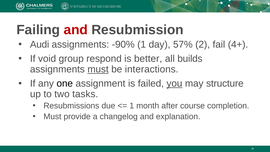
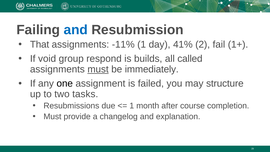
and colour: red -> blue (76, 30)
Audi: Audi -> That (40, 44)
-90%: -90% -> -11% (123, 44)
57%: 57% -> 41% (183, 44)
4+: 4+ -> 1+ (238, 44)
better: better -> builds (148, 59)
builds: builds -> called (190, 59)
interactions: interactions -> immediately (152, 69)
you underline: present -> none (174, 83)
